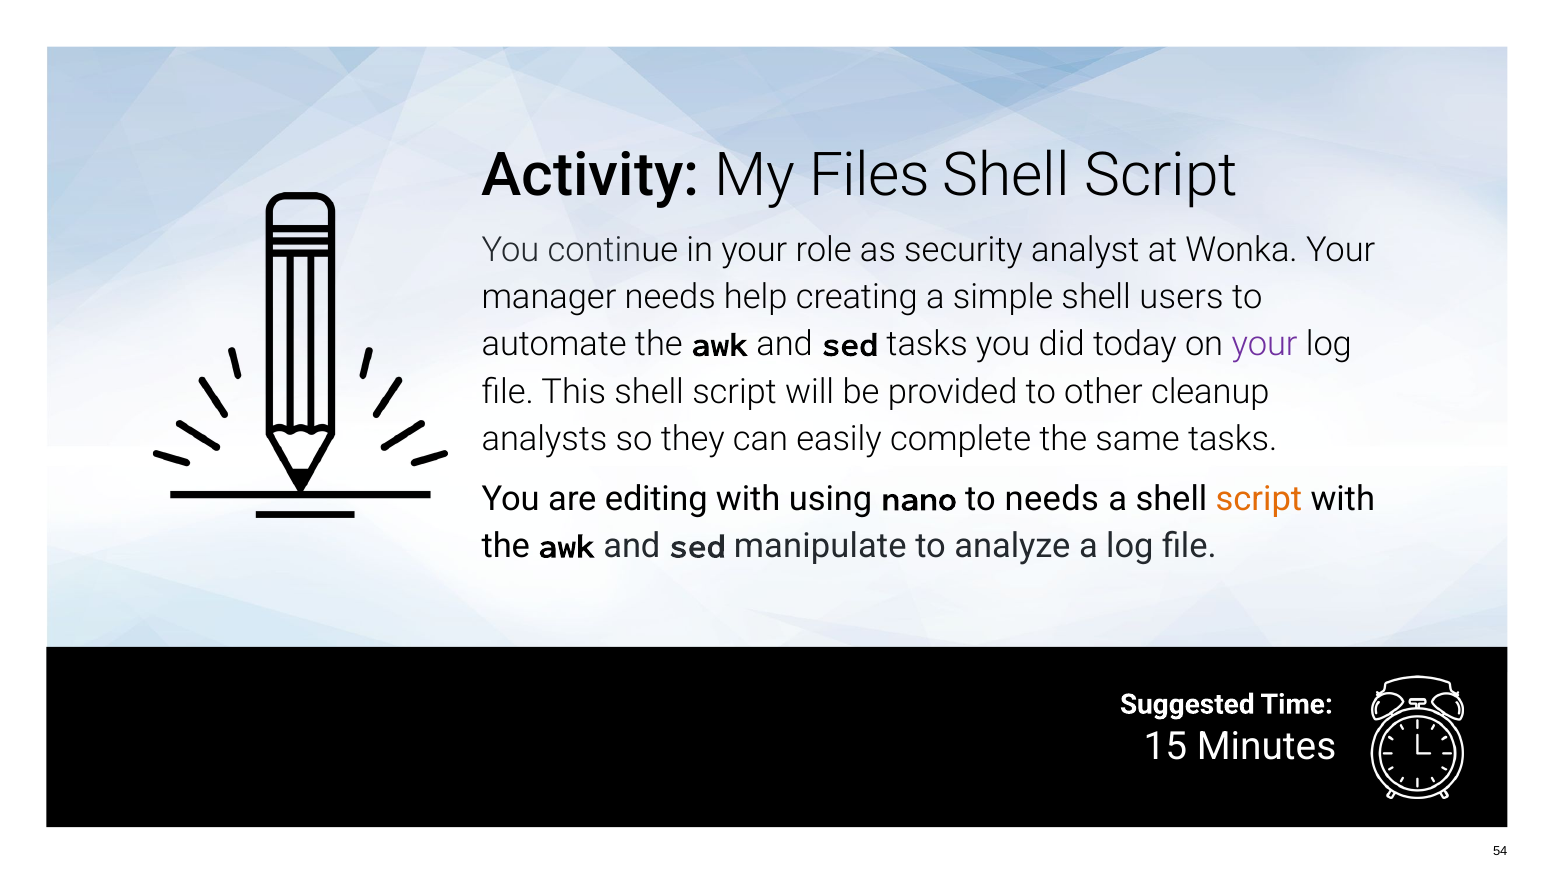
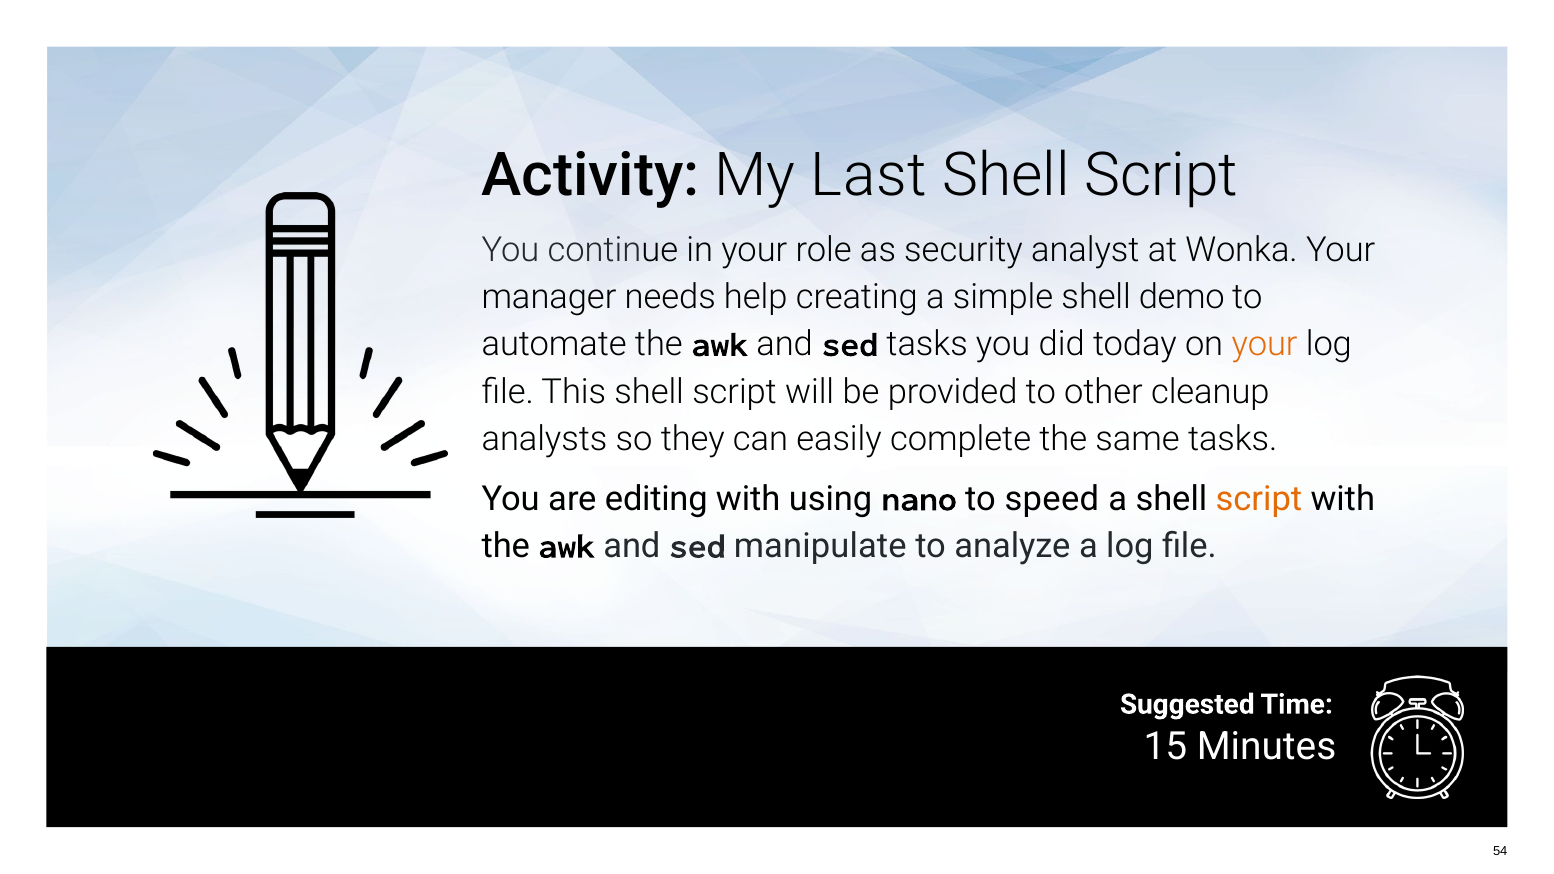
Files: Files -> Last (869, 175)
users: users -> demo (1182, 297)
your colour: purple -> orange (1265, 345)
to needs: needs -> speed (1052, 499)
